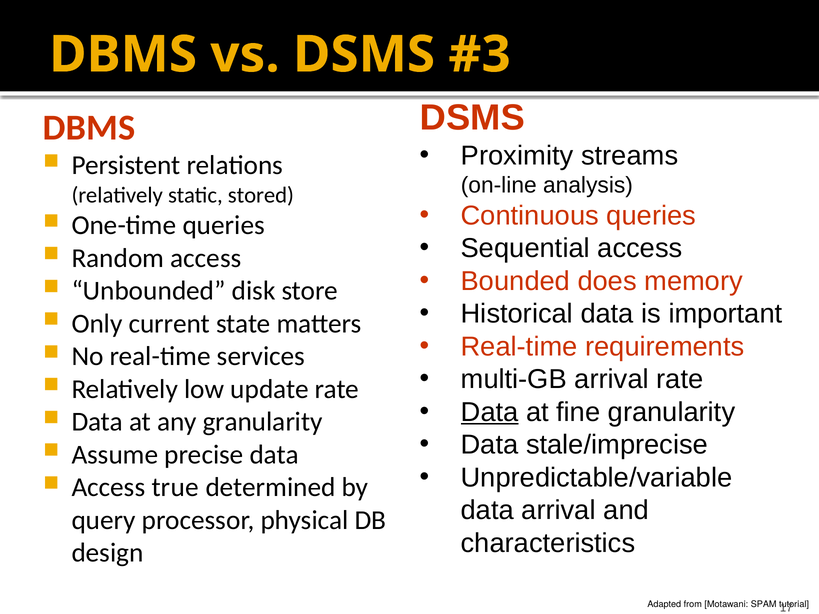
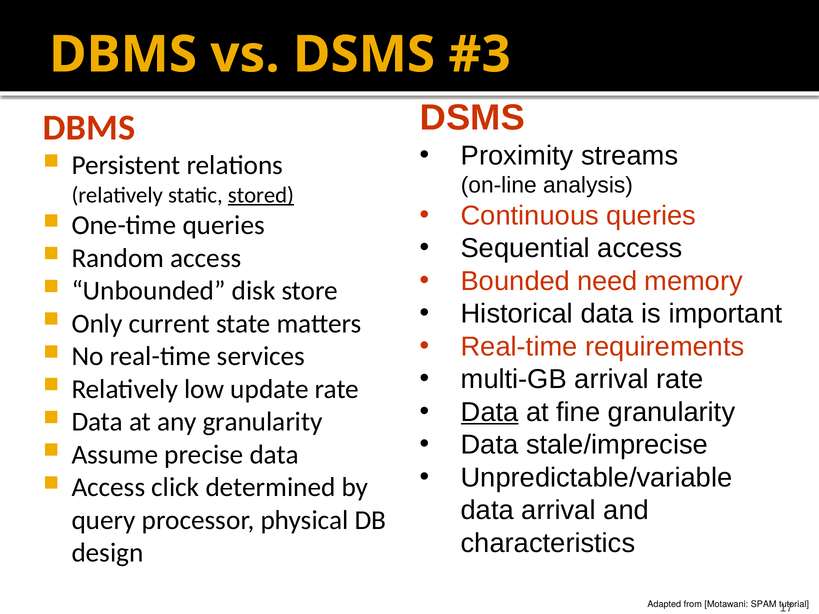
stored underline: none -> present (261, 195)
does: does -> need (607, 281)
true: true -> click (175, 488)
